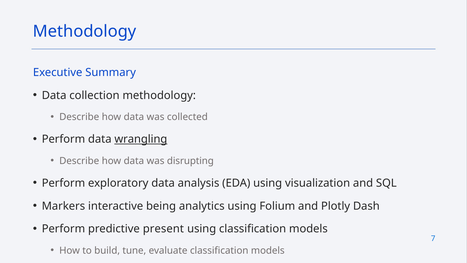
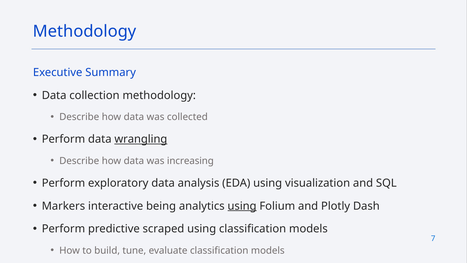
disrupting: disrupting -> increasing (190, 161)
using underline: none -> present (242, 206)
present: present -> scraped (163, 229)
